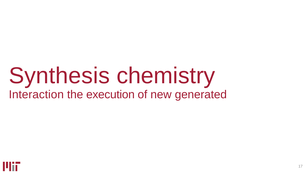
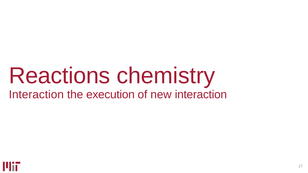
Synthesis: Synthesis -> Reactions (60, 76)
new generated: generated -> interaction (201, 95)
